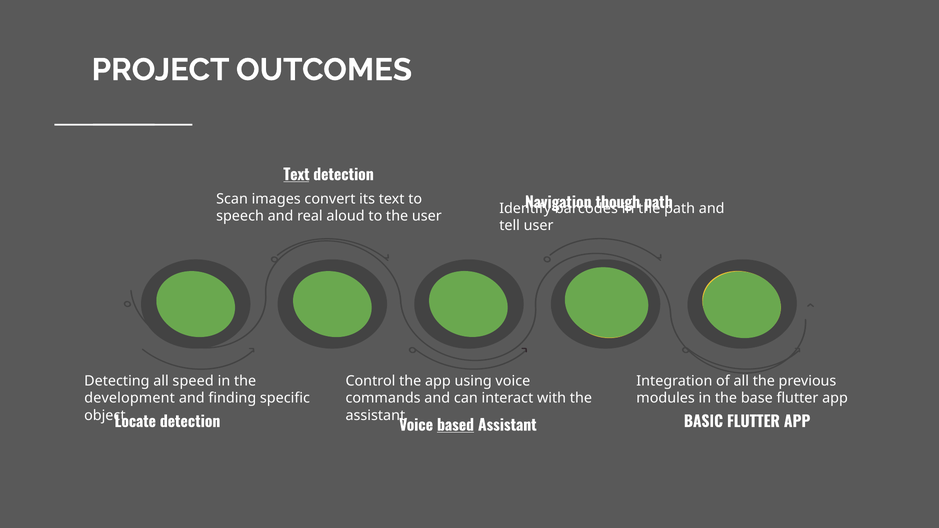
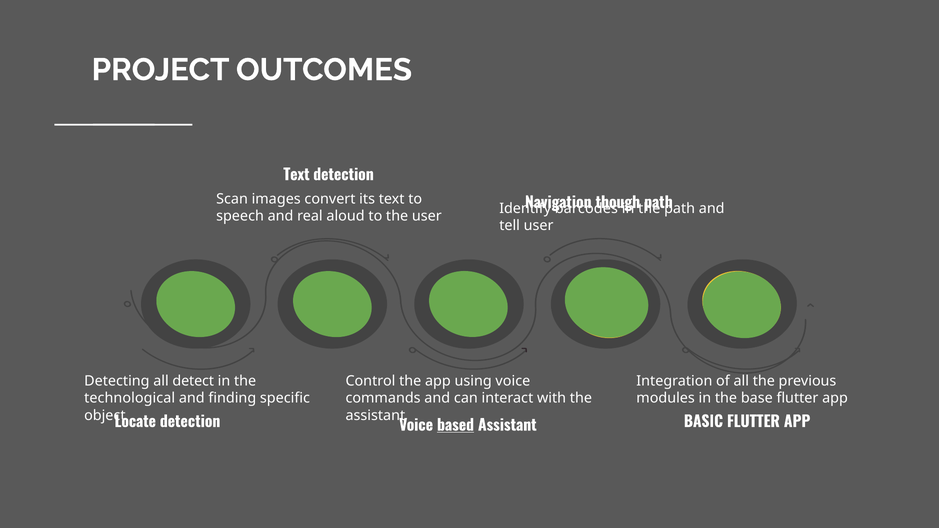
Text underline: present -> none (296, 175)
speed: speed -> detect (193, 381)
development: development -> technological (130, 398)
